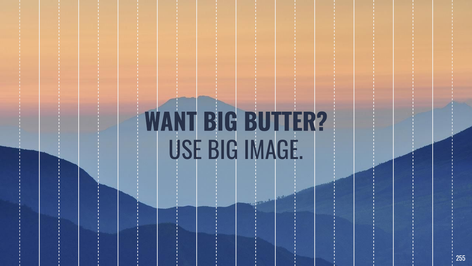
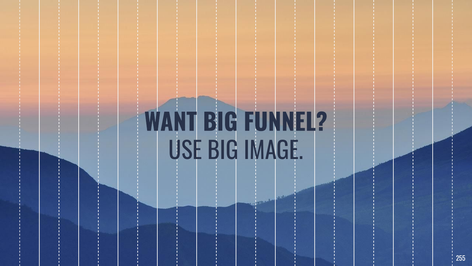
BUTTER: BUTTER -> FUNNEL (286, 123)
